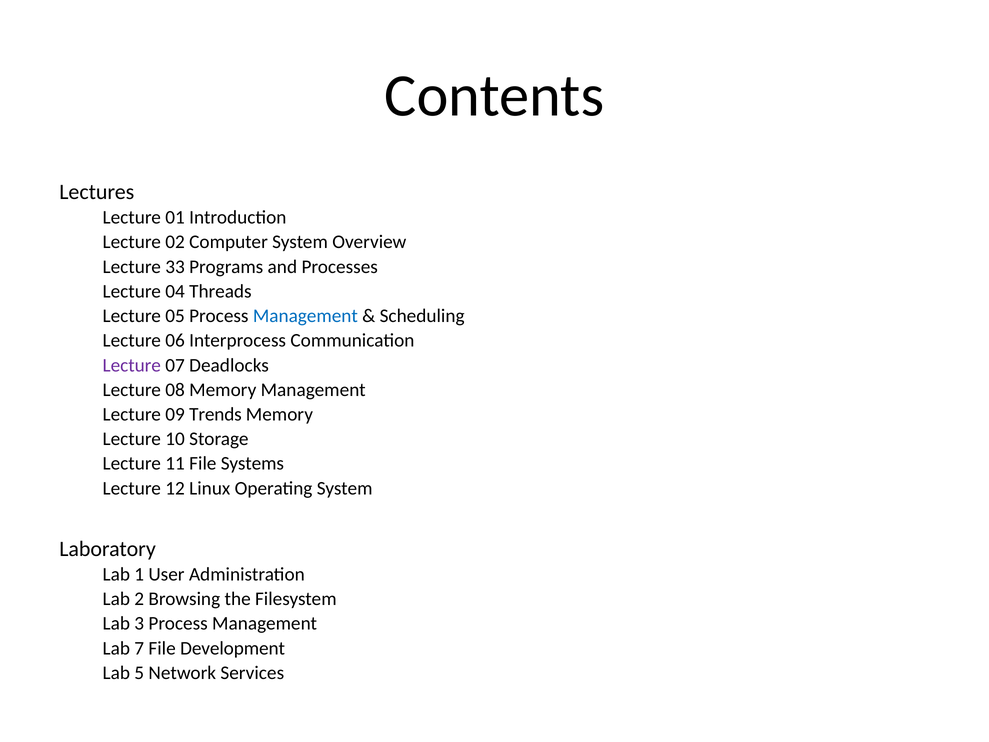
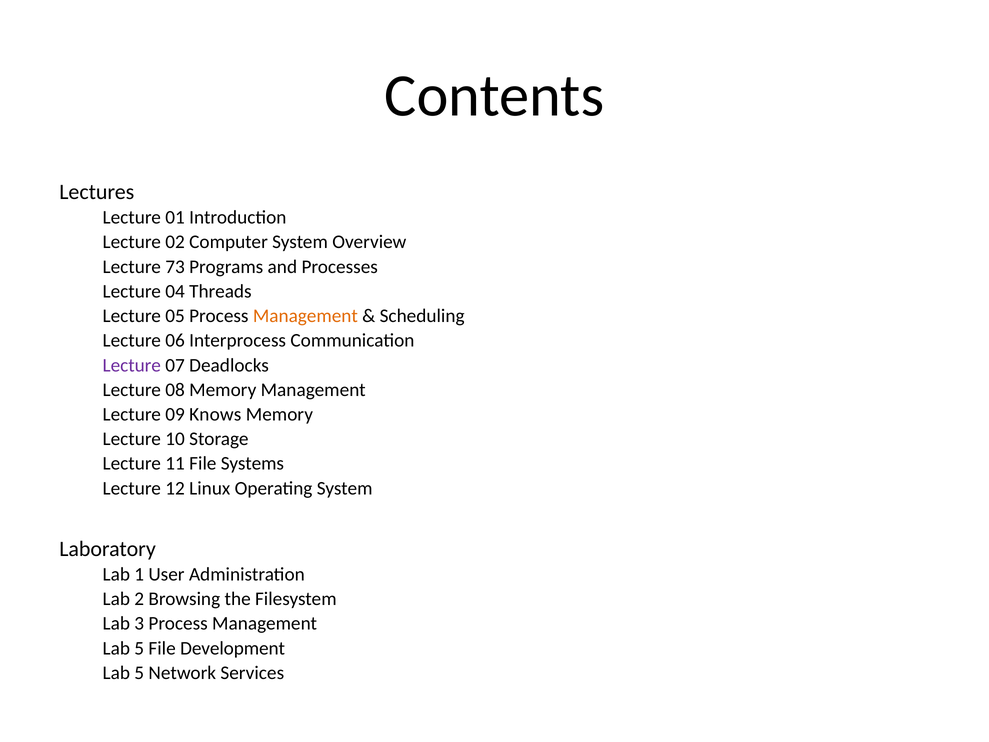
33: 33 -> 73 (175, 267)
Management colour: blue -> orange (305, 316)
Trends: Trends -> Knows (215, 414)
7: 7 -> 5 (139, 648)
